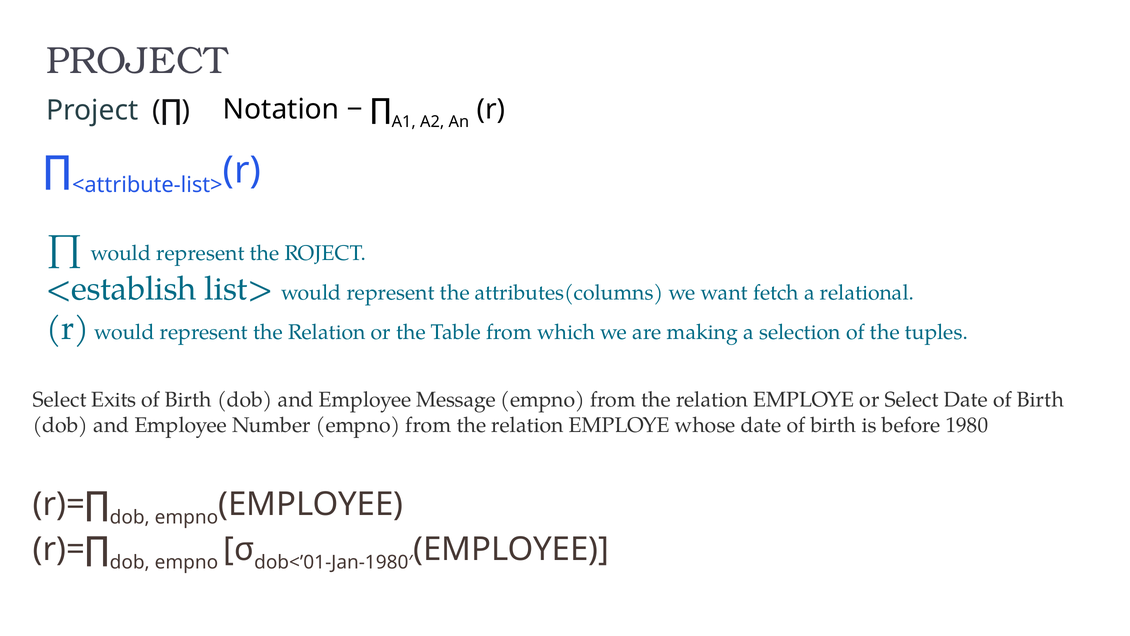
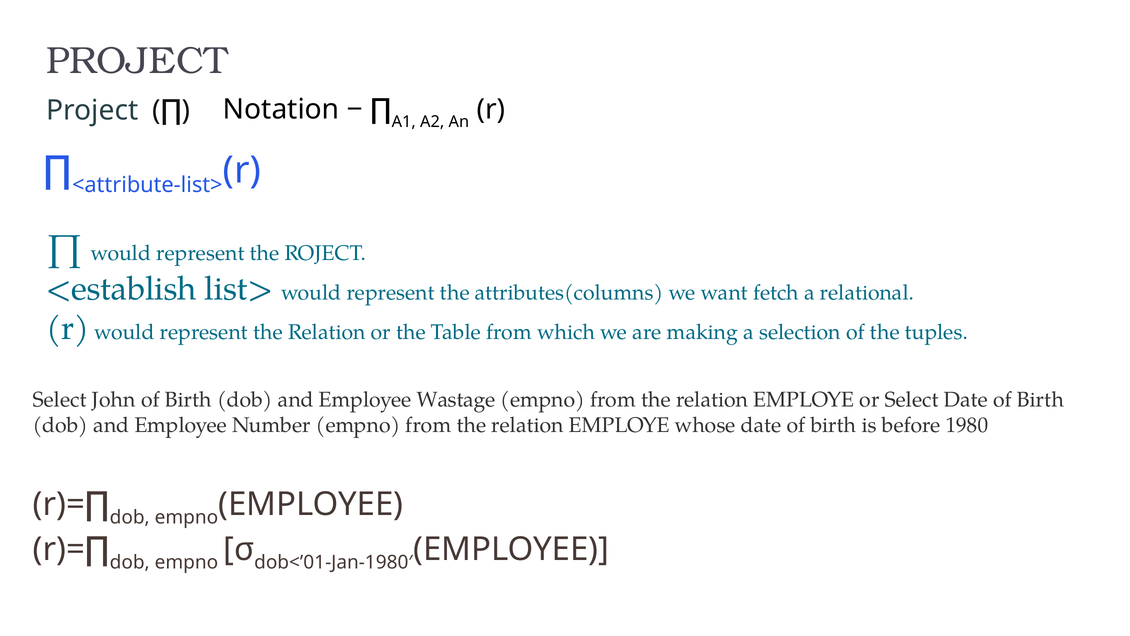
Exits: Exits -> John (114, 400)
Message: Message -> Wastage (456, 400)
